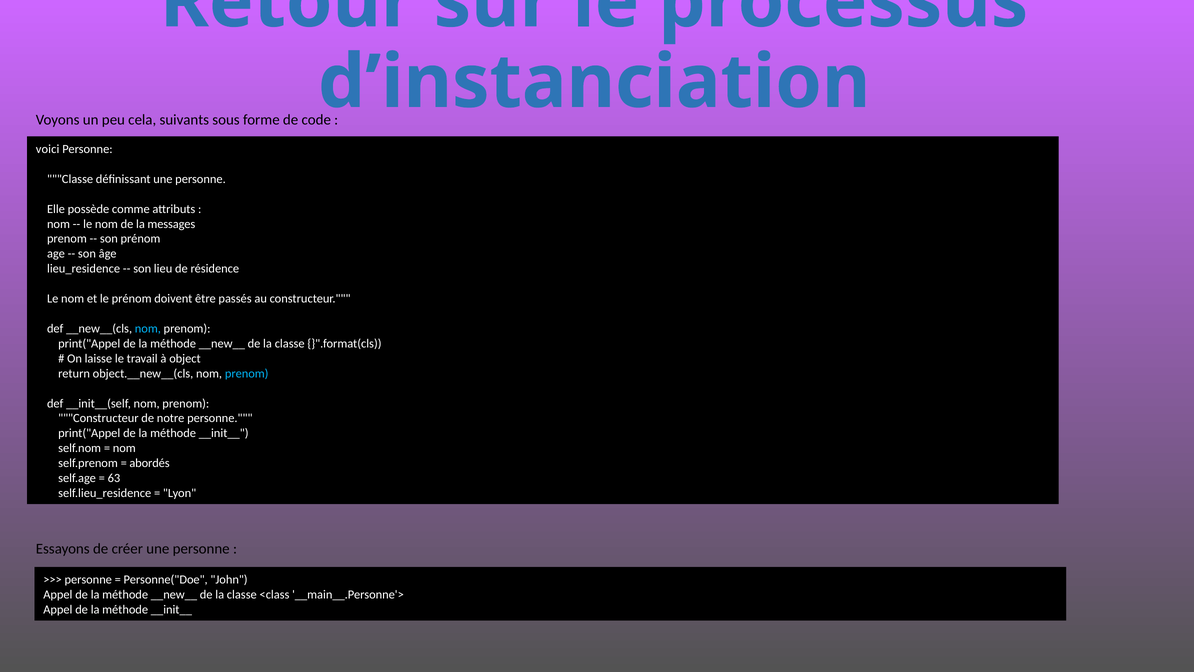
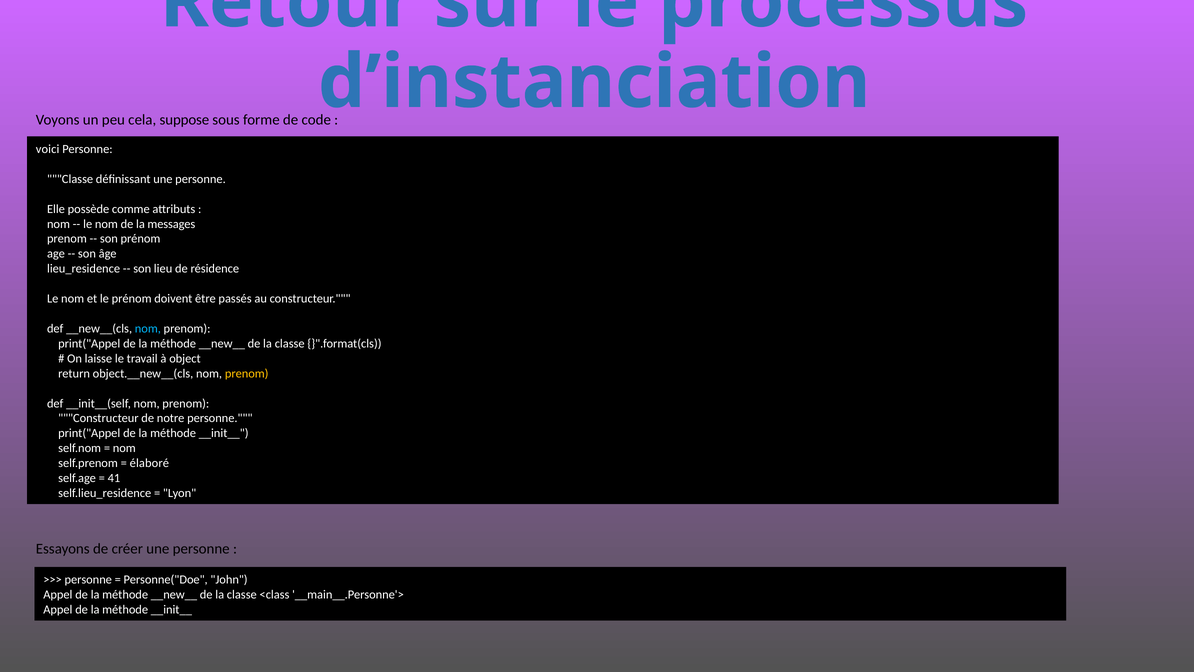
suivants: suivants -> suppose (184, 120)
prenom colour: light blue -> yellow (247, 373)
abordés: abordés -> élaboré (149, 463)
63: 63 -> 41 (114, 478)
